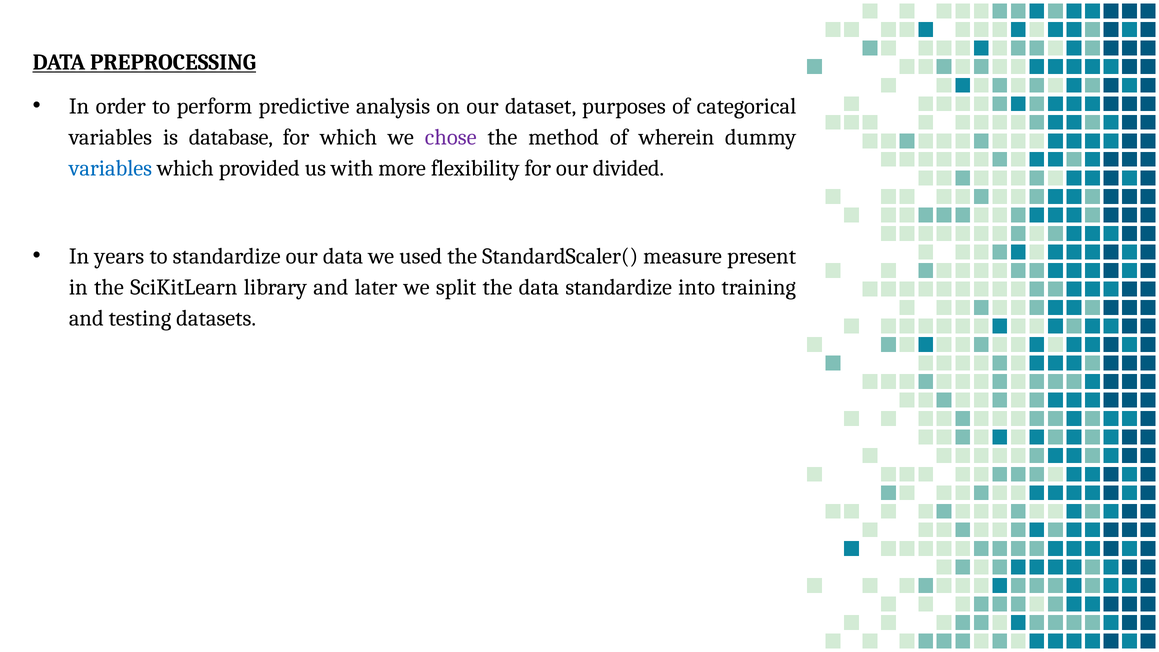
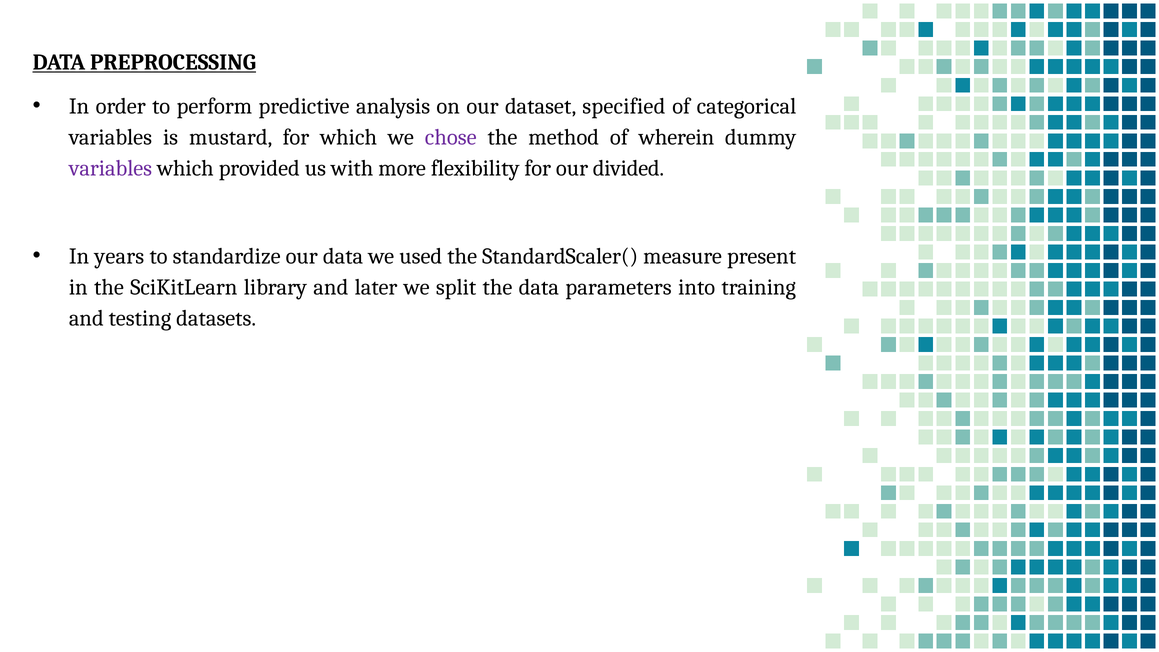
purposes: purposes -> specified (624, 106)
database: database -> mustard (231, 137)
variables colour: blue -> purple (110, 168)
data standardize: standardize -> parameters (619, 287)
